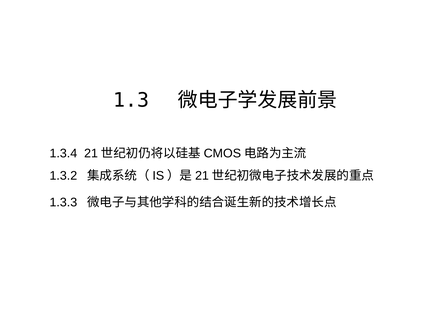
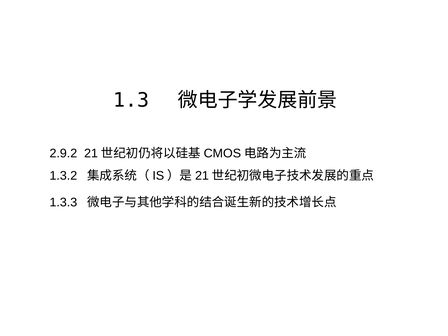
1.3.4: 1.3.4 -> 2.9.2 (63, 153)
